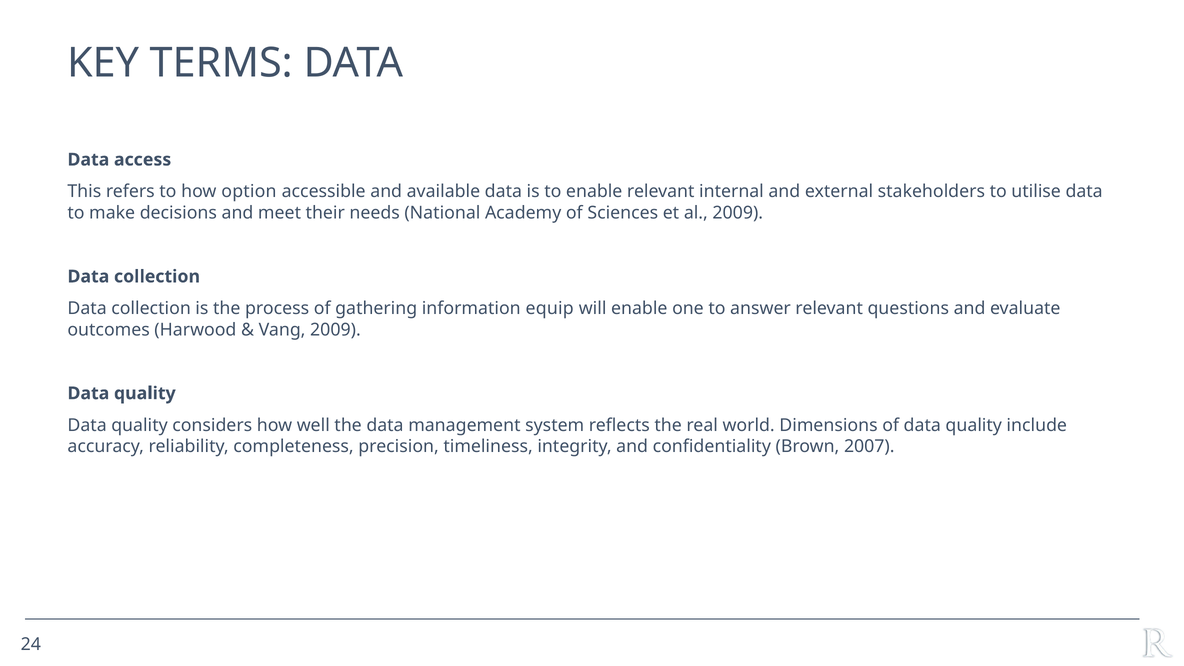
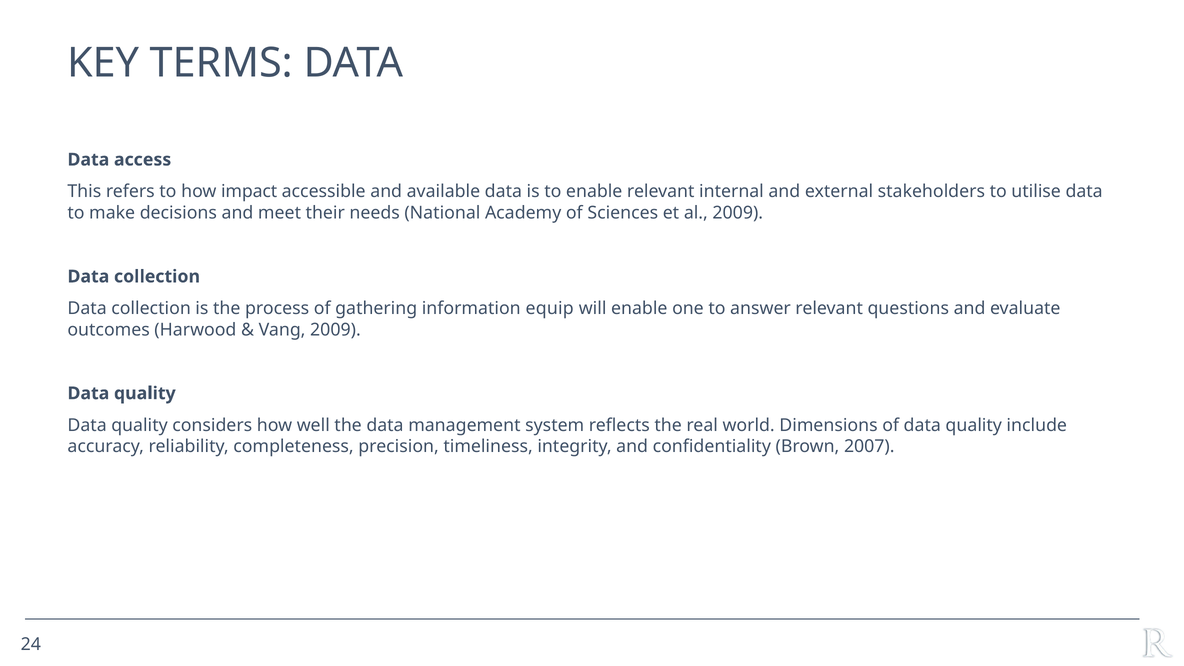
option: option -> impact (249, 192)
